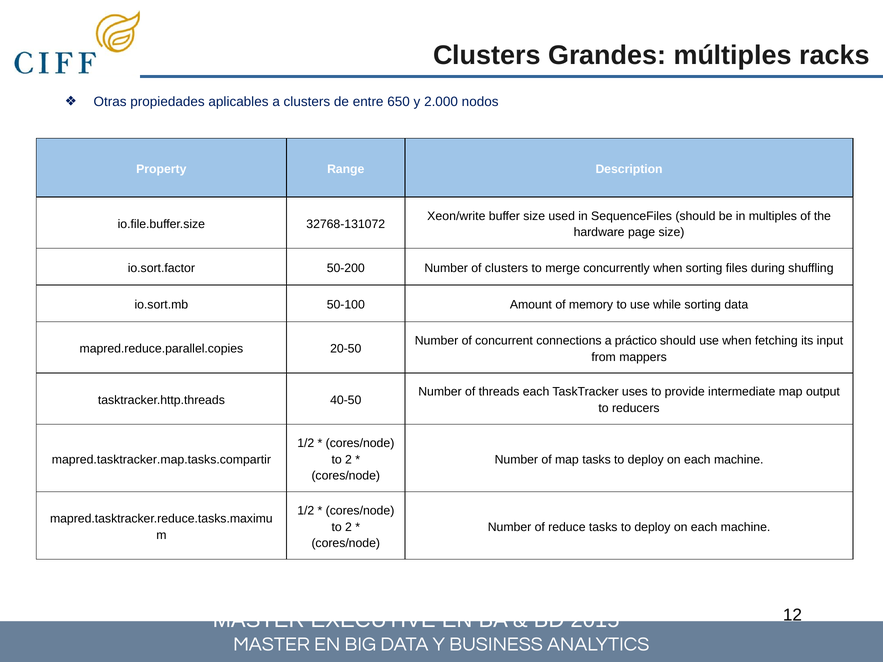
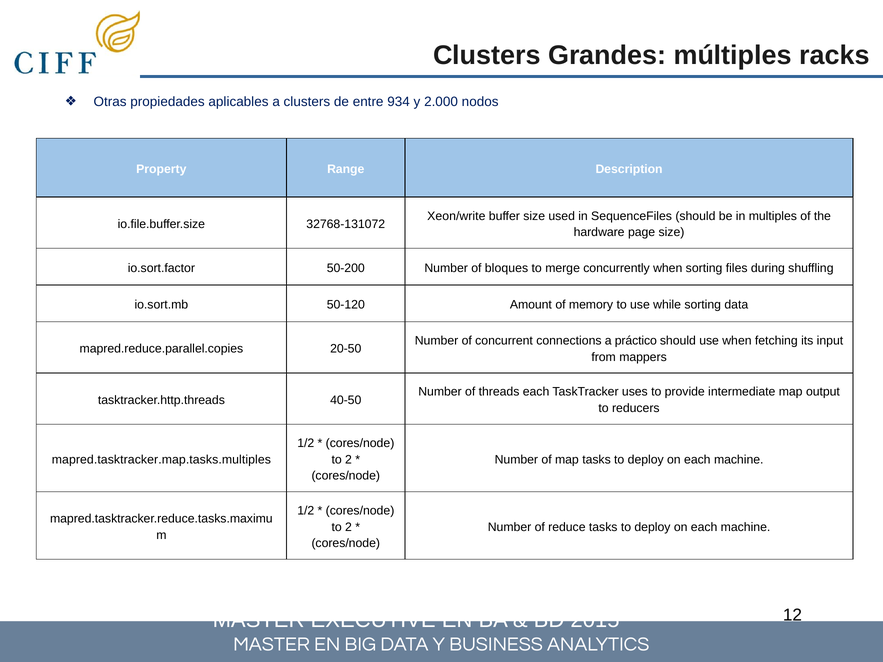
650: 650 -> 934 (399, 102)
of clusters: clusters -> bloques (507, 268)
50-100: 50-100 -> 50-120 (346, 305)
mapred.tasktracker.map.tasks.compartir: mapred.tasktracker.map.tasks.compartir -> mapred.tasktracker.map.tasks.multiples (161, 460)
